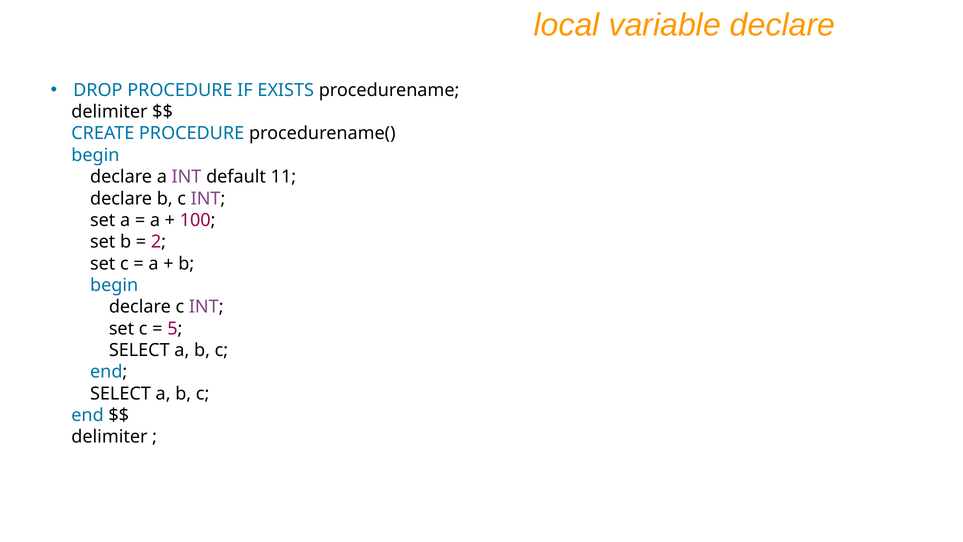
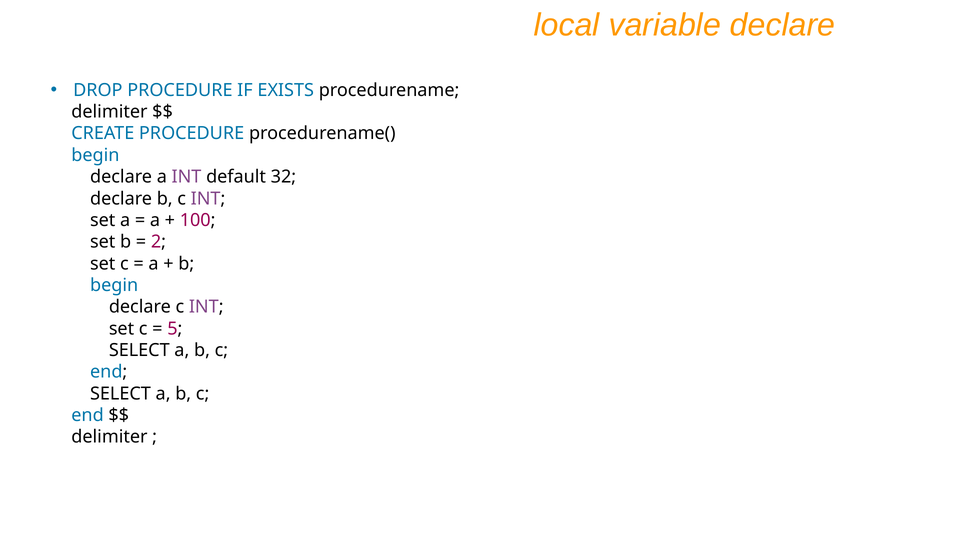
11: 11 -> 32 (283, 177)
